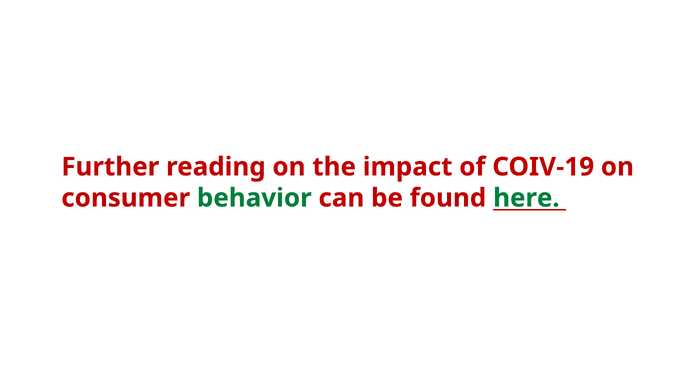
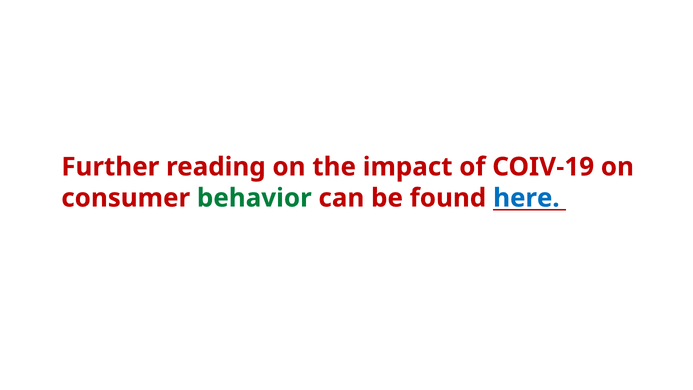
here colour: green -> blue (526, 198)
